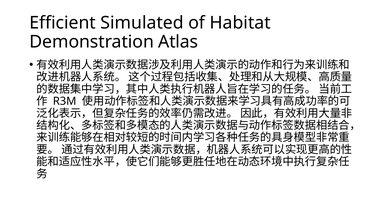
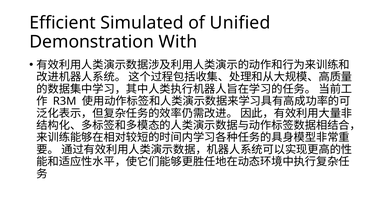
Habitat: Habitat -> Unified (240, 23)
Atlas: Atlas -> With (178, 42)
